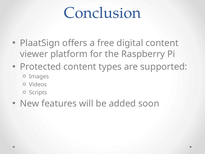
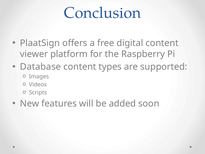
Protected: Protected -> Database (40, 67)
